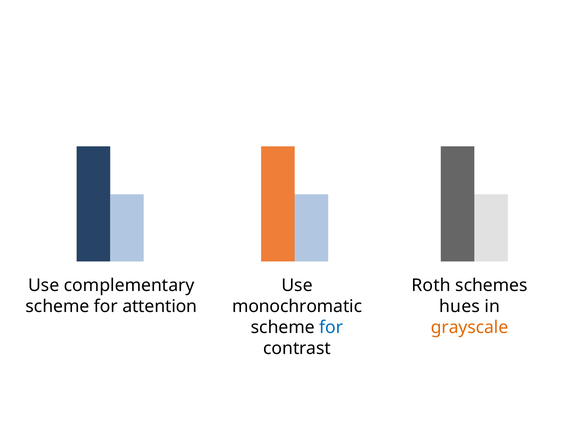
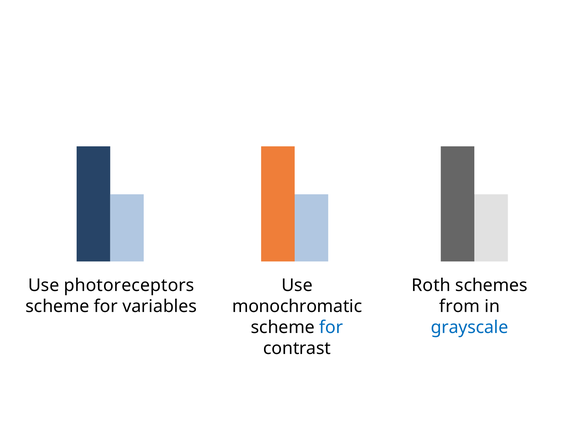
complementary: complementary -> photoreceptors (129, 285)
attention: attention -> variables (160, 307)
hues: hues -> from (460, 307)
grayscale colour: orange -> blue (470, 328)
